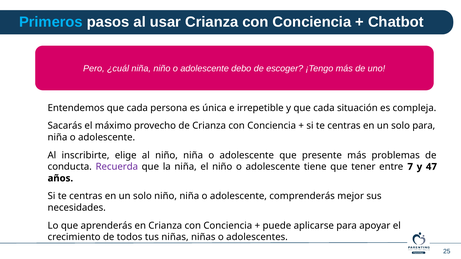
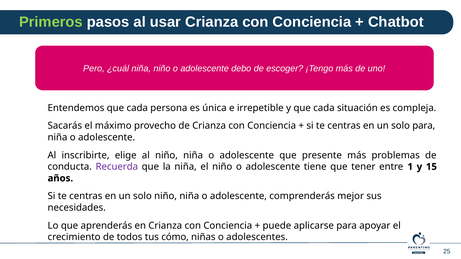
Primeros colour: light blue -> light green (51, 22)
7: 7 -> 1 (410, 167)
47: 47 -> 15 (431, 167)
tus niñas: niñas -> cómo (175, 237)
